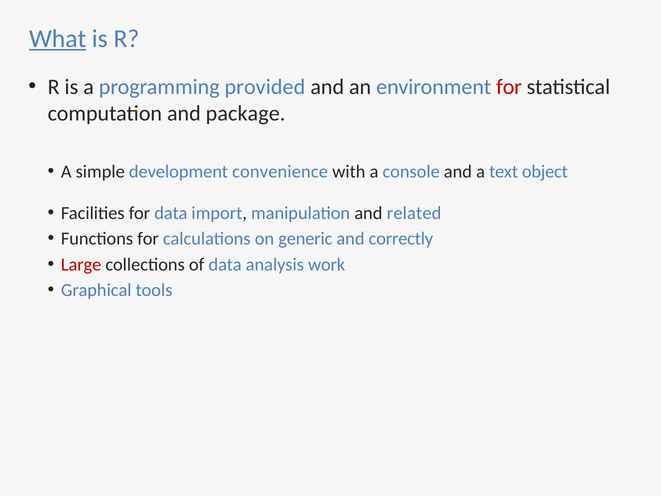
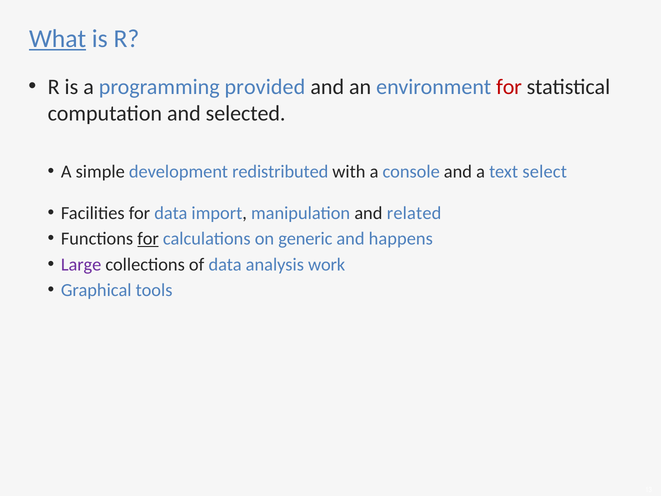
package: package -> selected (246, 113)
convenience: convenience -> redistributed (280, 172)
object: object -> select (545, 172)
for underline: none -> present (148, 239)
correctly: correctly -> happens (401, 239)
Large colour: red -> purple (81, 264)
